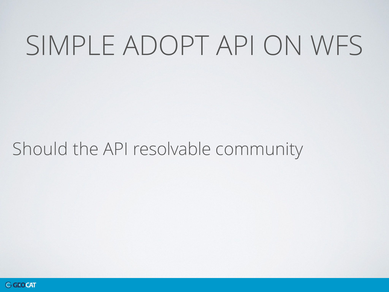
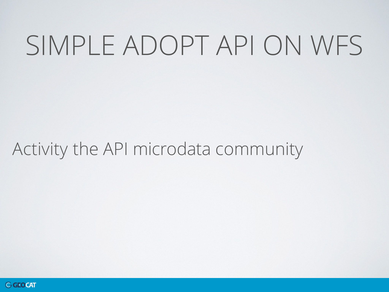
Should: Should -> Activity (40, 149)
resolvable: resolvable -> microdata (172, 149)
